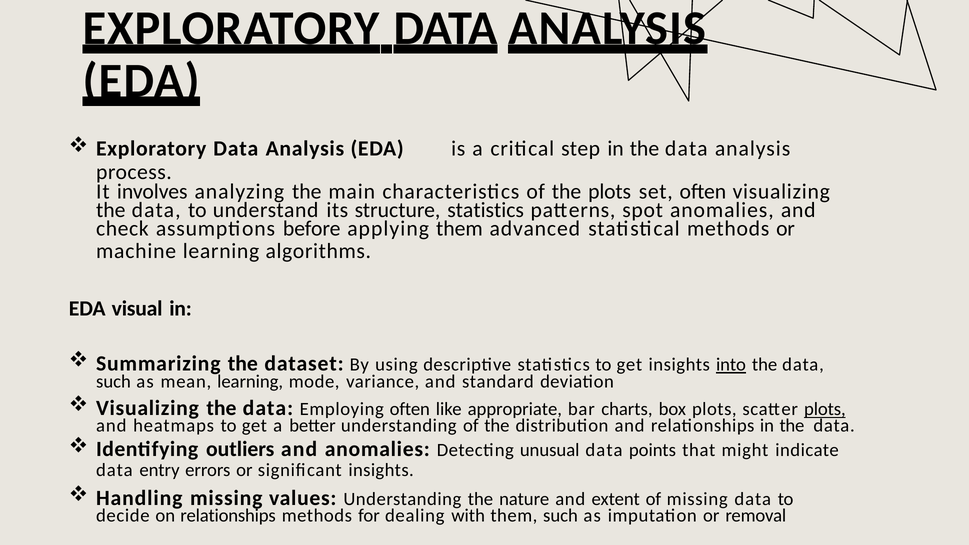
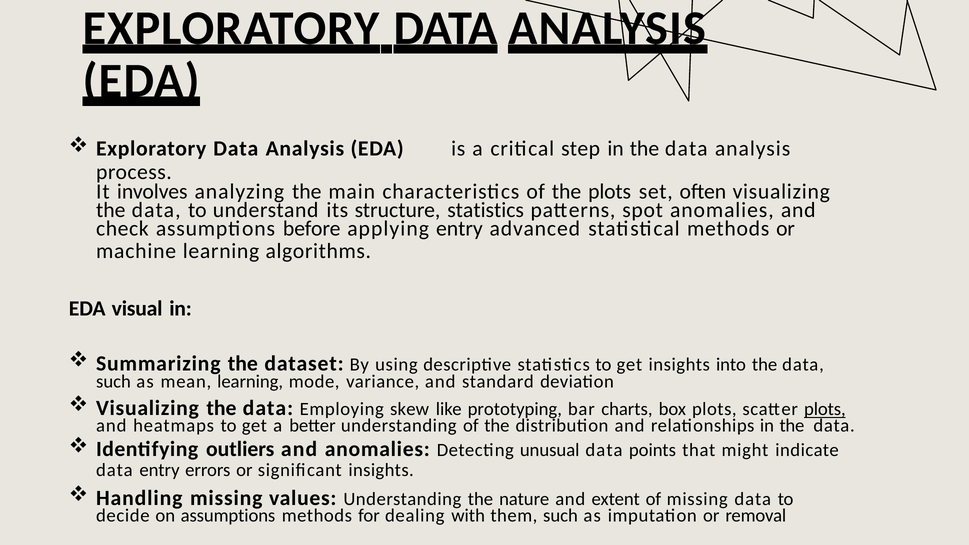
applying them: them -> entry (459, 229)
into underline: present -> none (731, 365)
Employing often: often -> skew (410, 409)
appropriate: appropriate -> prototyping (515, 409)
on relationships: relationships -> assumptions (228, 516)
